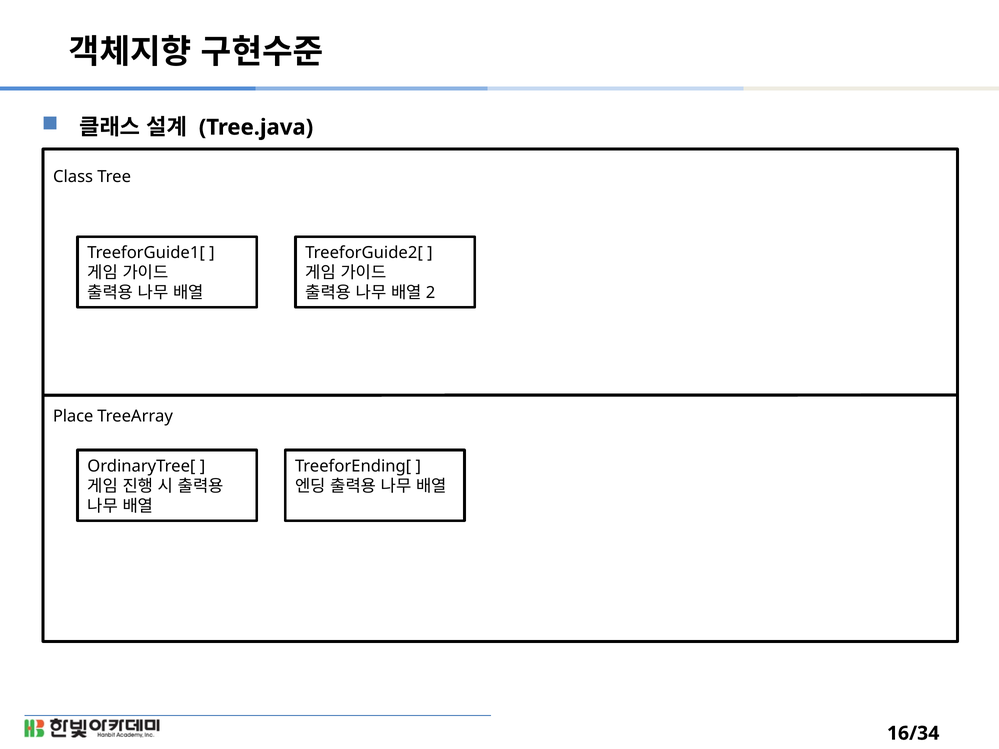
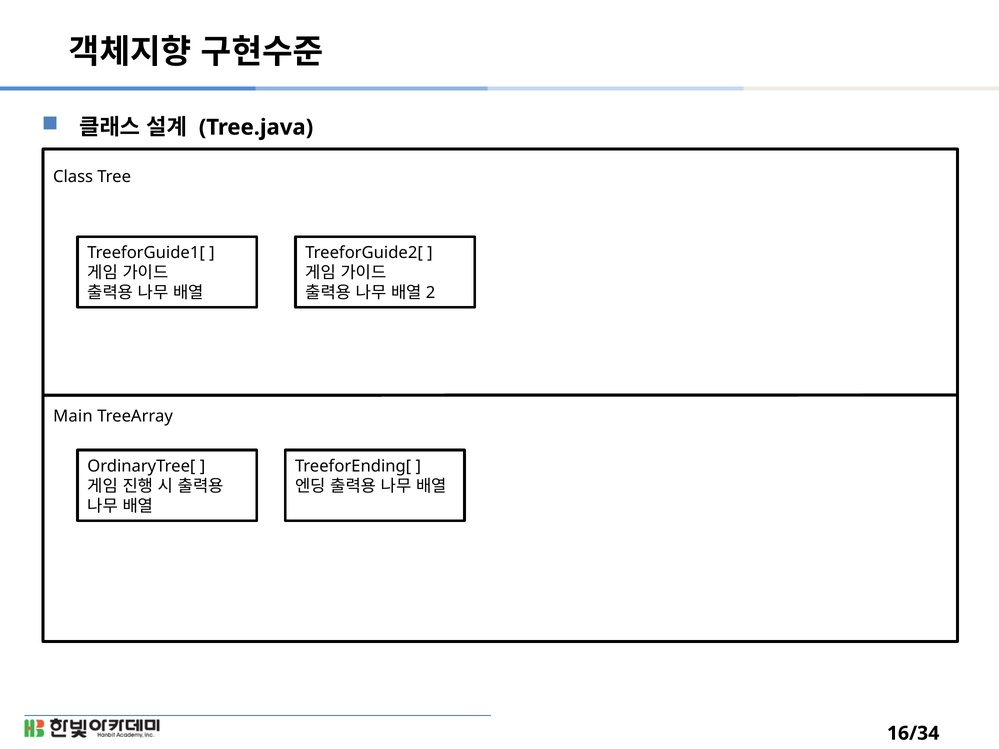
Place: Place -> Main (73, 417)
